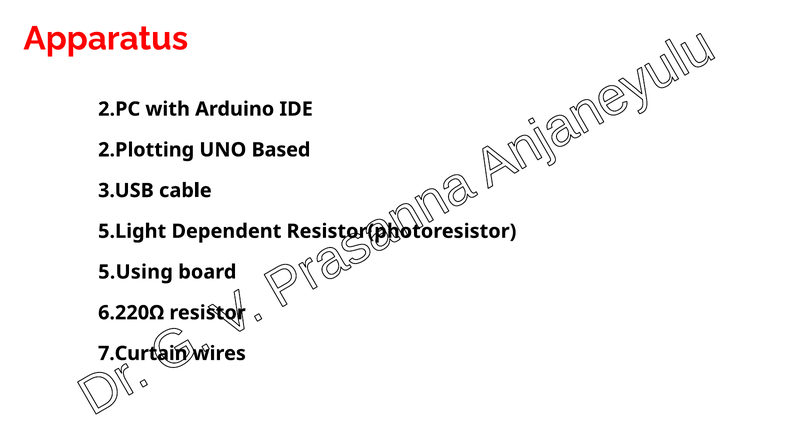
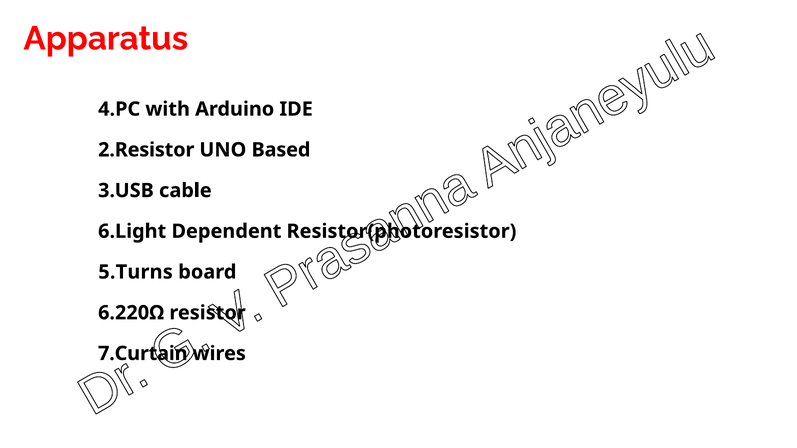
2.PC: 2.PC -> 4.PC (119, 109)
2.Plotting: 2.Plotting -> 2.Resistor (146, 150)
5.Light: 5.Light -> 6.Light (132, 231)
5.Using: 5.Using -> 5.Turns (136, 272)
